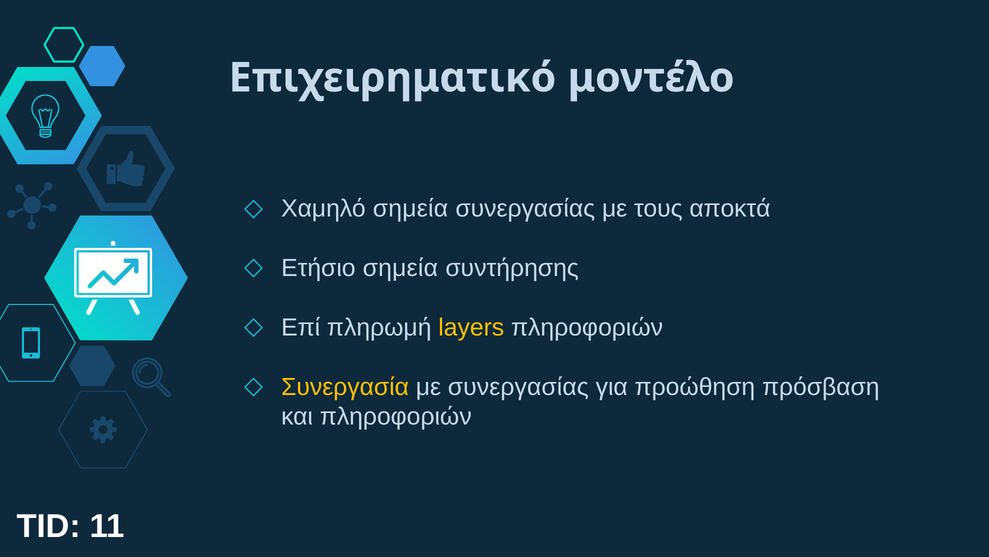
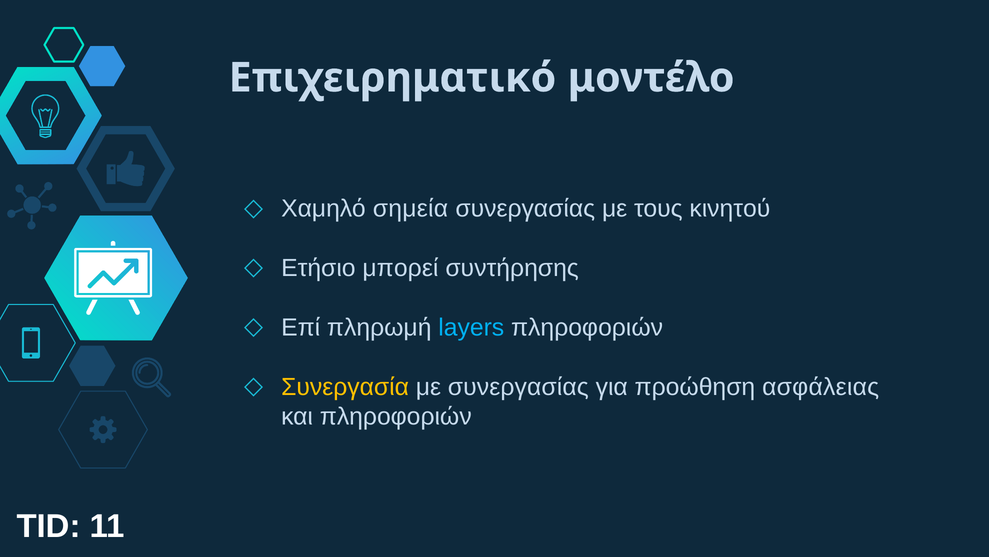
αποκτά: αποκτά -> κινητού (730, 208)
Ετήσιο σημεία: σημεία -> μπορεί (400, 268)
layers colour: yellow -> light blue (471, 327)
πρόσβαση: πρόσβαση -> ασφάλειας (821, 386)
